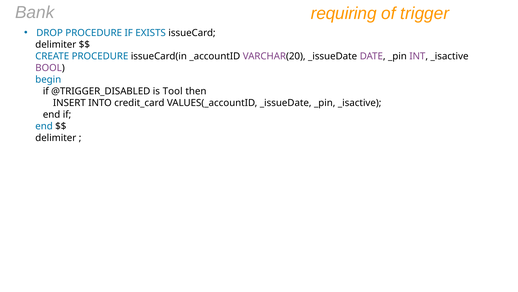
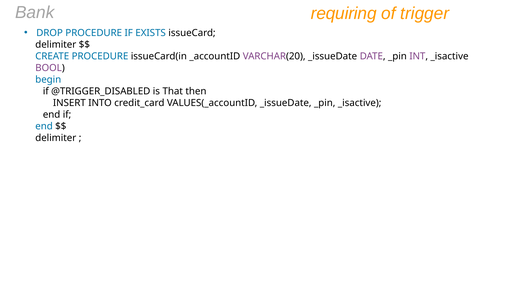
Tool: Tool -> That (173, 91)
